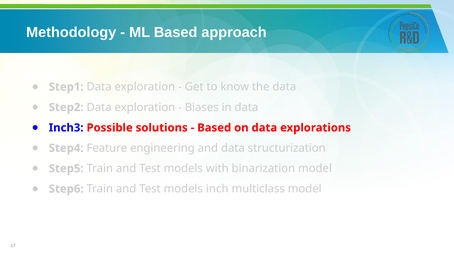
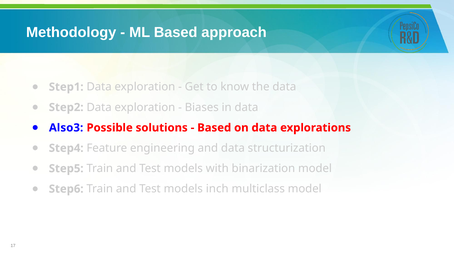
Inch3: Inch3 -> Also3 (66, 128)
